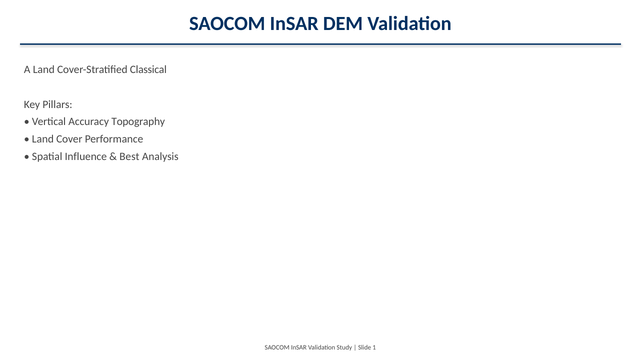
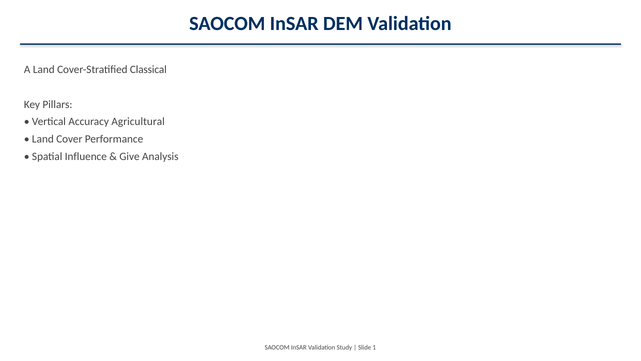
Topography: Topography -> Agricultural (138, 122)
Best: Best -> Give (130, 156)
